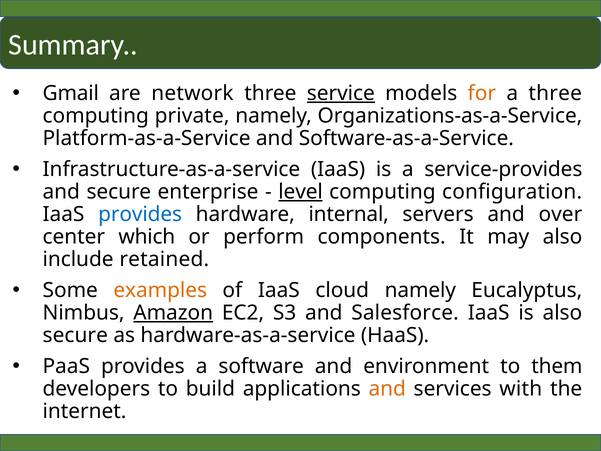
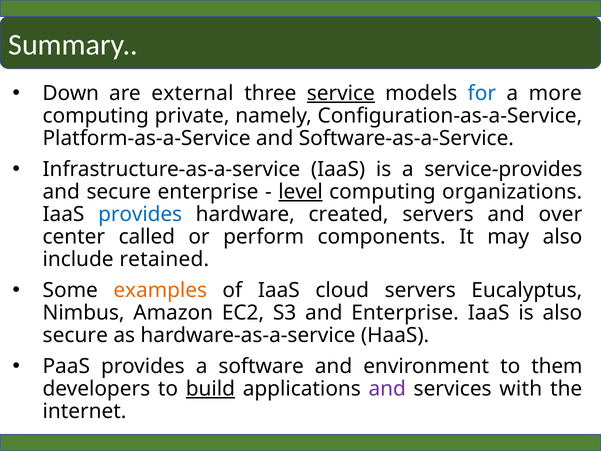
Gmail: Gmail -> Down (71, 93)
network: network -> external (192, 93)
for colour: orange -> blue (482, 93)
a three: three -> more (555, 93)
Organizations-as-a-Service: Organizations-as-a-Service -> Configuration-as-a-Service (450, 116)
configuration: configuration -> organizations (512, 192)
internal: internal -> created (349, 214)
which: which -> called (147, 237)
cloud namely: namely -> servers (420, 290)
Amazon underline: present -> none (173, 313)
and Salesforce: Salesforce -> Enterprise (405, 313)
build underline: none -> present (210, 389)
and colour: orange -> purple (387, 389)
